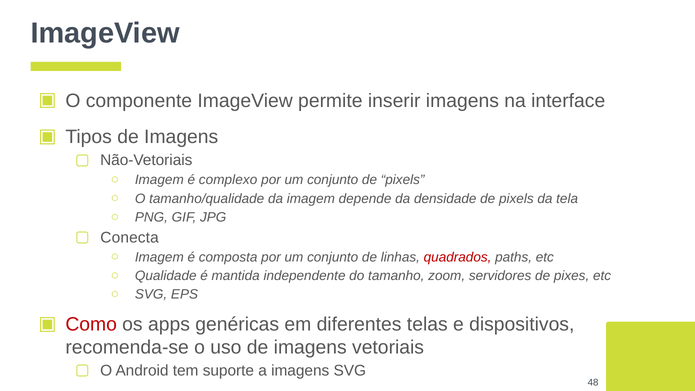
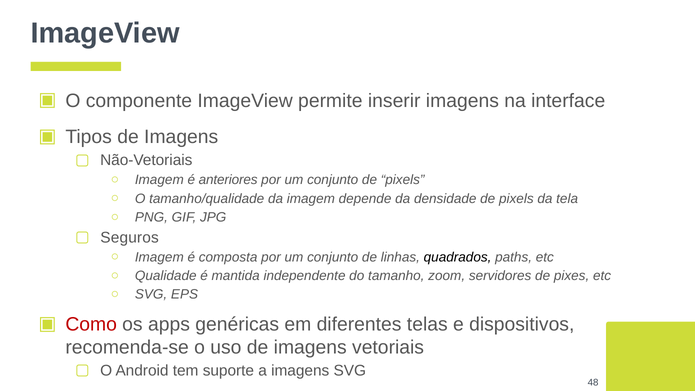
complexo: complexo -> anteriores (228, 180)
Conecta: Conecta -> Seguros (130, 238)
quadrados colour: red -> black (458, 257)
